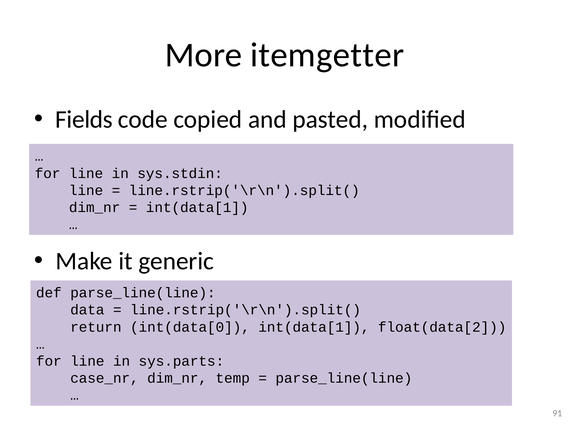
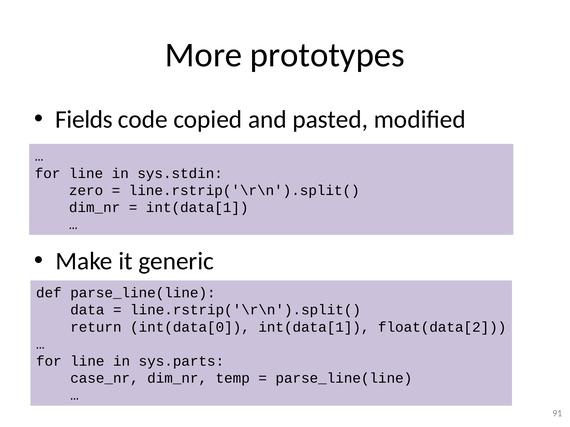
itemgetter: itemgetter -> prototypes (327, 55)
line: line -> zero (86, 191)
